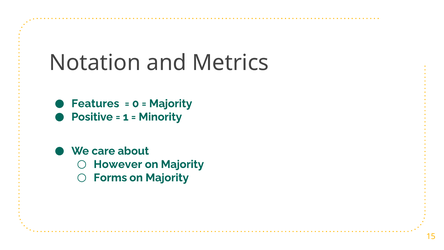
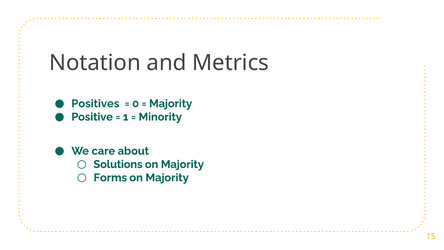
Features: Features -> Positives (95, 103)
However: However -> Solutions (118, 164)
